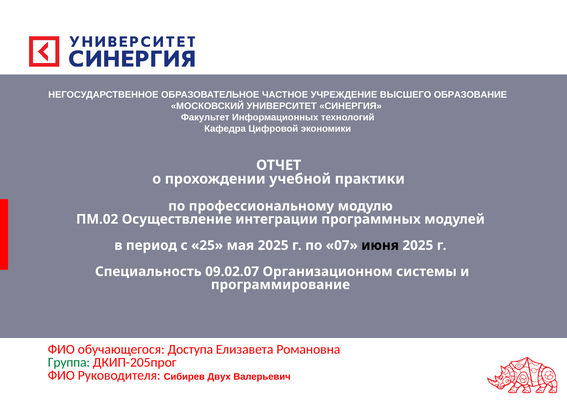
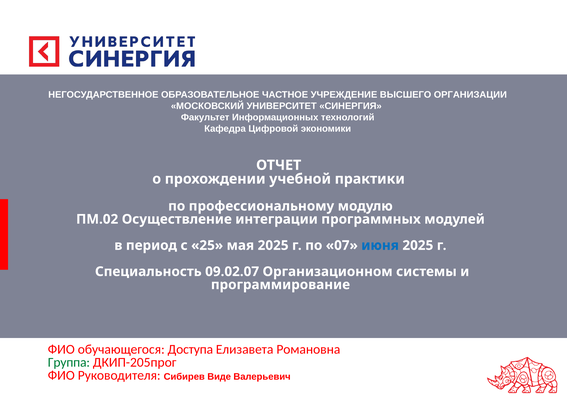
ОБРАЗОВАНИЕ: ОБРАЗОВАНИЕ -> ОРГАНИЗАЦИИ (470, 95)
июня colour: black -> blue (380, 245)
Двух: Двух -> Виде (219, 377)
